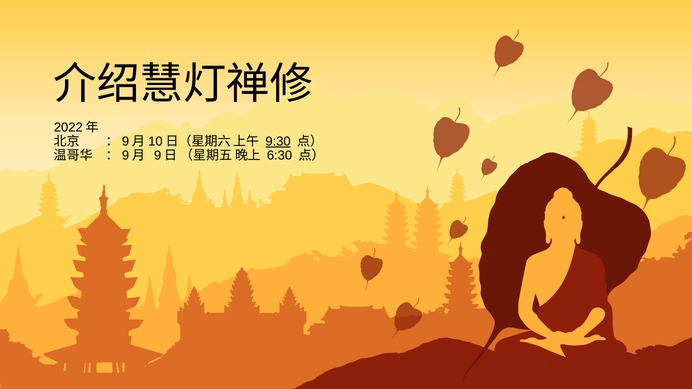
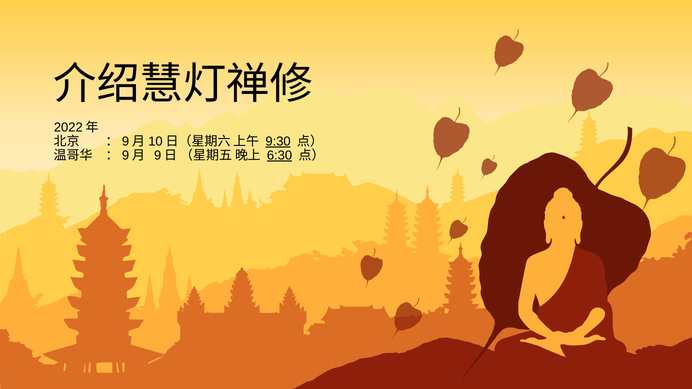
6:30 underline: none -> present (280, 156)
